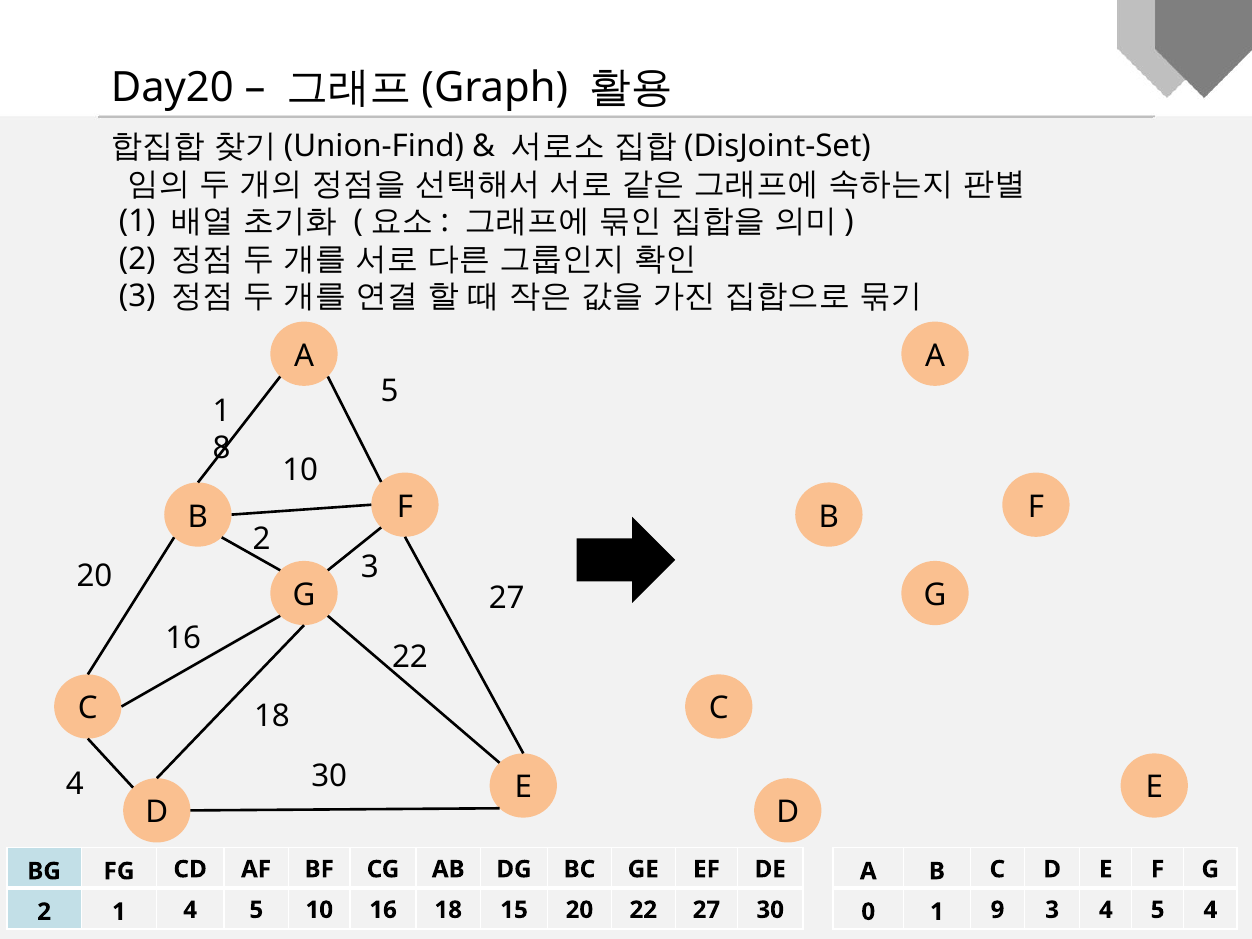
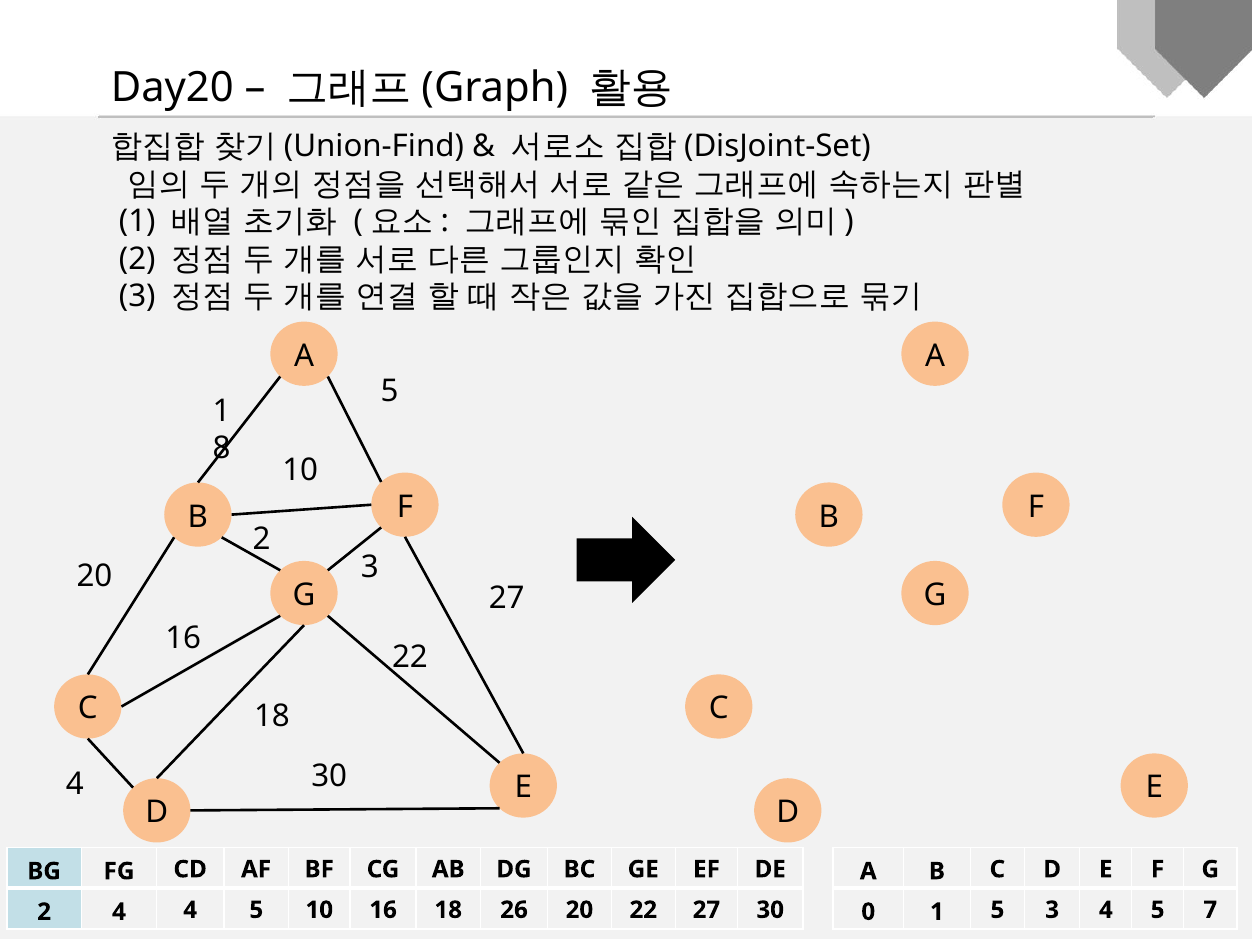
2 1: 1 -> 4 (119, 912)
15: 15 -> 26 (514, 910)
1 9: 9 -> 5 (997, 910)
5 4: 4 -> 7 (1210, 910)
